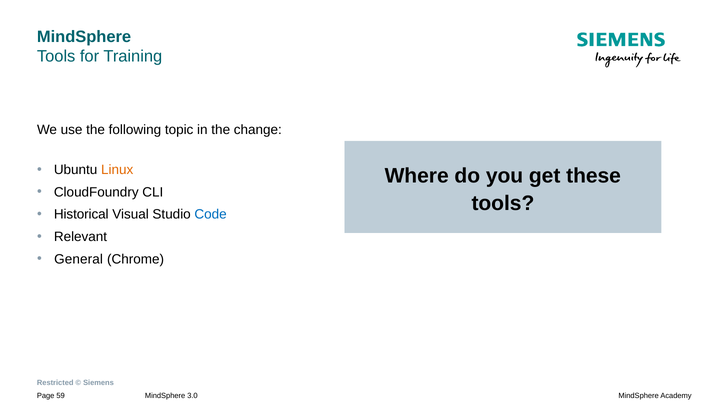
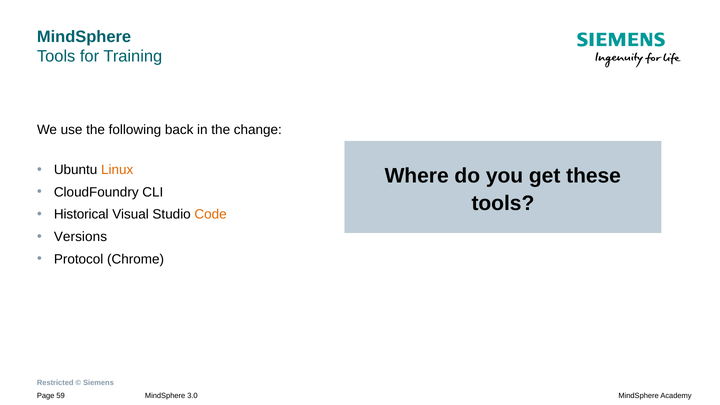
topic: topic -> back (179, 130)
Code colour: blue -> orange (211, 214)
Relevant: Relevant -> Versions (80, 237)
General: General -> Protocol (79, 259)
